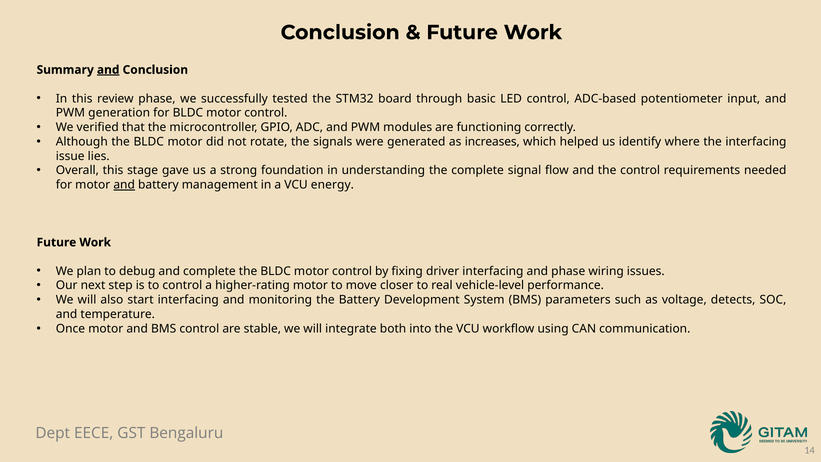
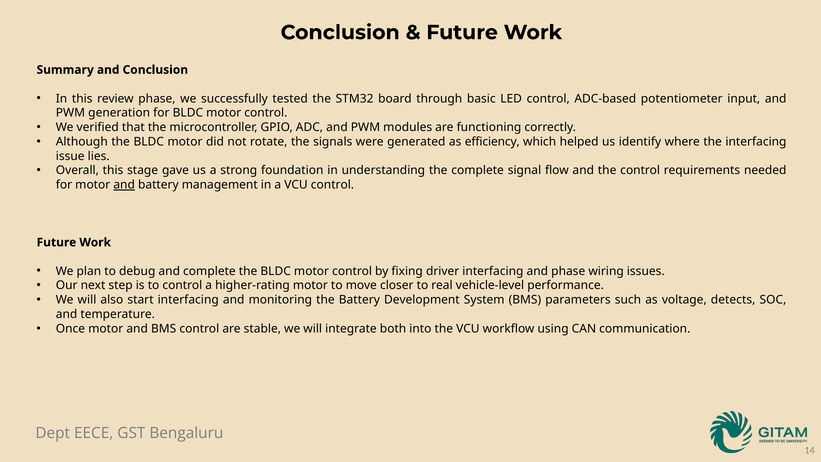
and underline: present -> none (108, 70)
increases: increases -> efficiency (492, 142)
VCU energy: energy -> control (332, 185)
